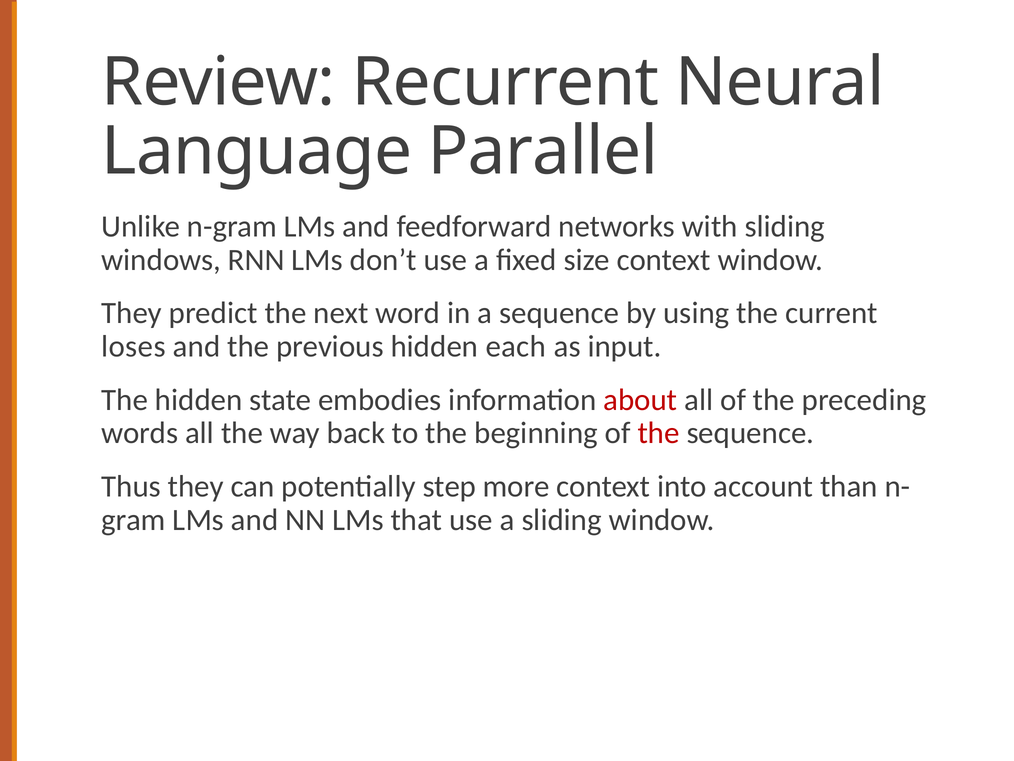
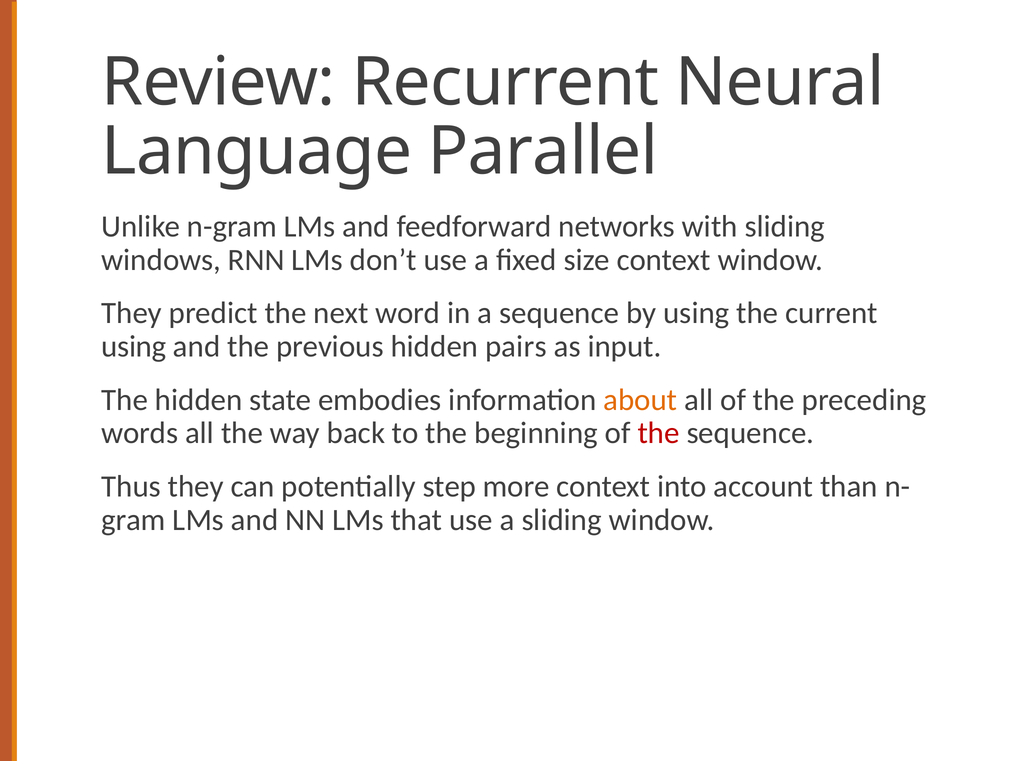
loses: loses -> using (134, 346)
each: each -> pairs (516, 346)
about colour: red -> orange (640, 400)
